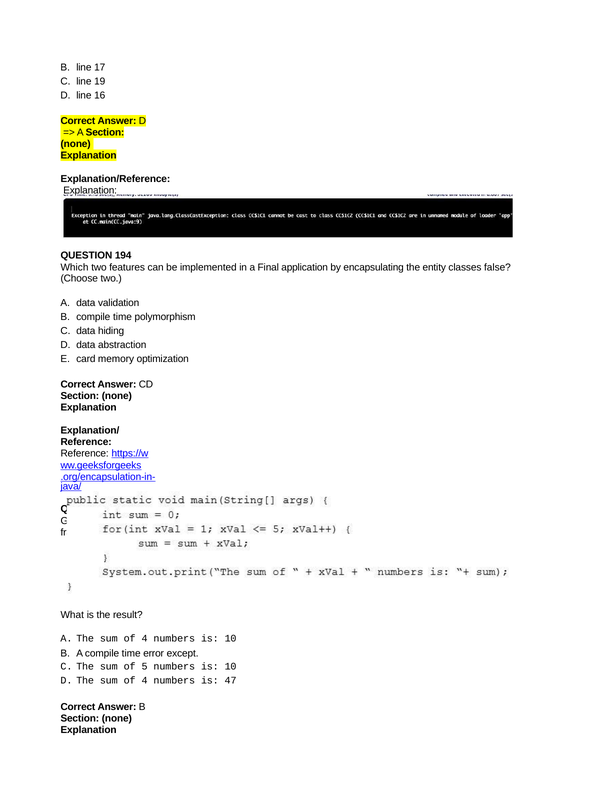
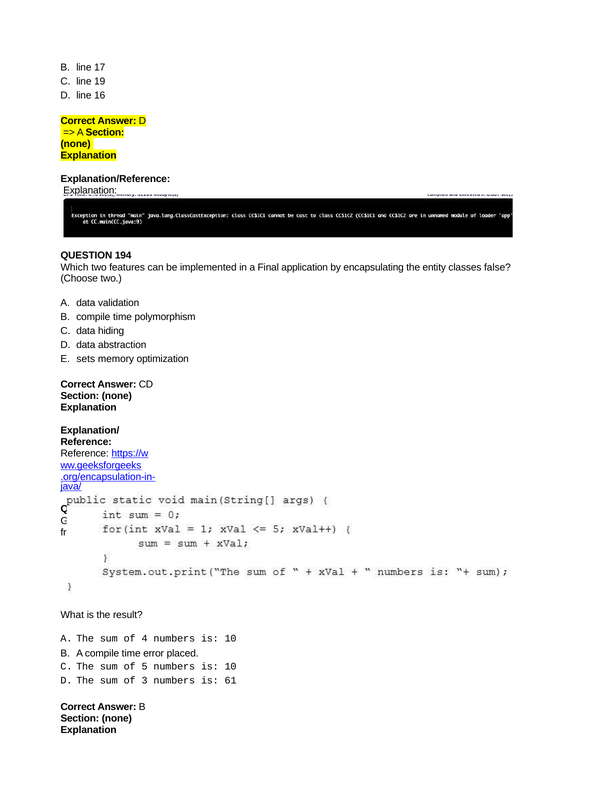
card: card -> sets (86, 359)
except: except -> placed (183, 653)
4: 4 -> 3 (145, 680)
47: 47 -> 61 (231, 680)
